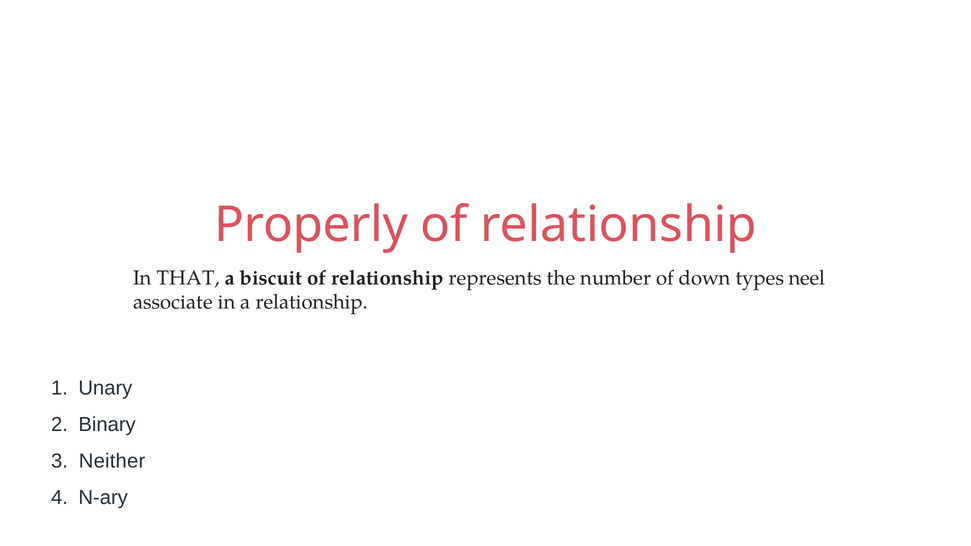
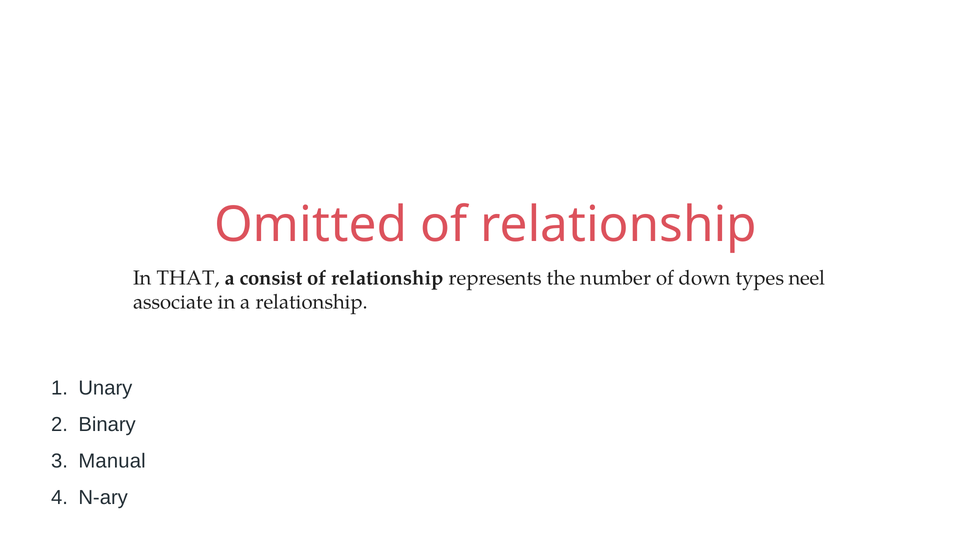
Properly: Properly -> Omitted (311, 225)
biscuit: biscuit -> consist (271, 278)
Neither: Neither -> Manual (112, 461)
